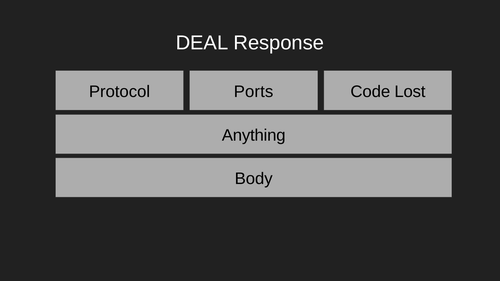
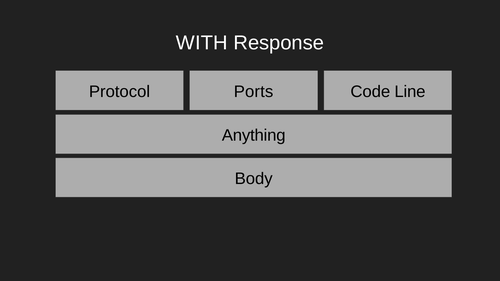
DEAL: DEAL -> WITH (202, 43)
Lost: Lost -> Line (410, 92)
